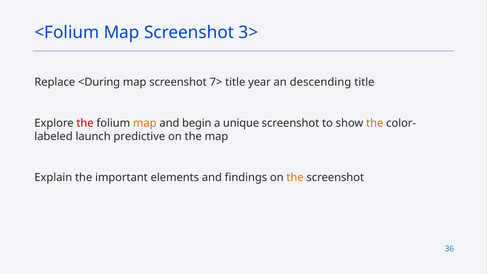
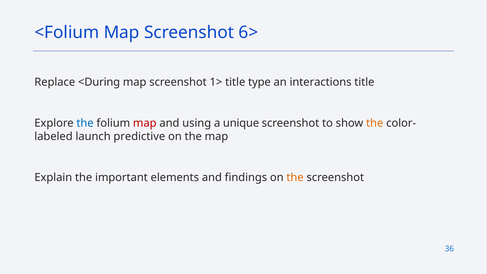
3>: 3> -> 6> (248, 33)
7>: 7> -> 1> (216, 82)
year: year -> type (259, 82)
descending: descending -> interactions (321, 82)
the colour: red -> blue (85, 123)
map colour: orange -> red (145, 123)
begin: begin -> using (197, 123)
